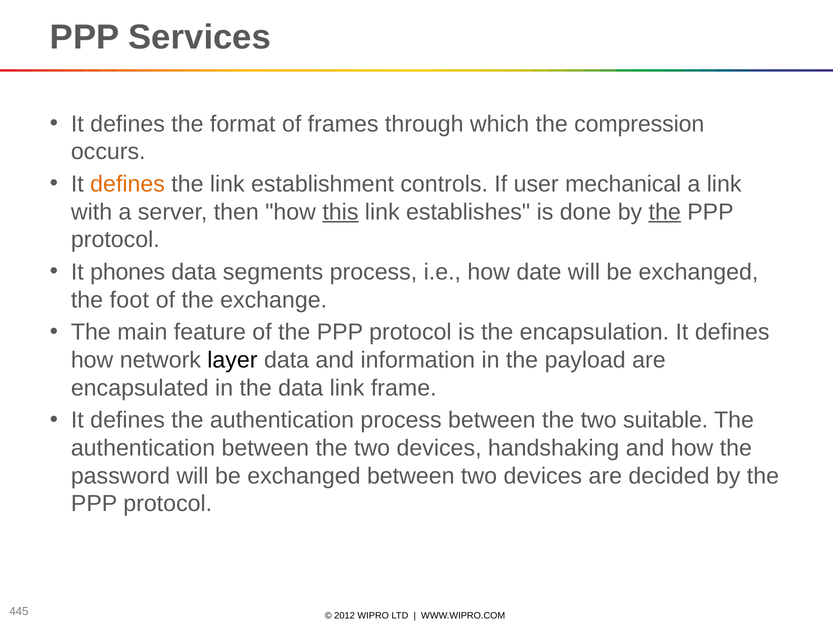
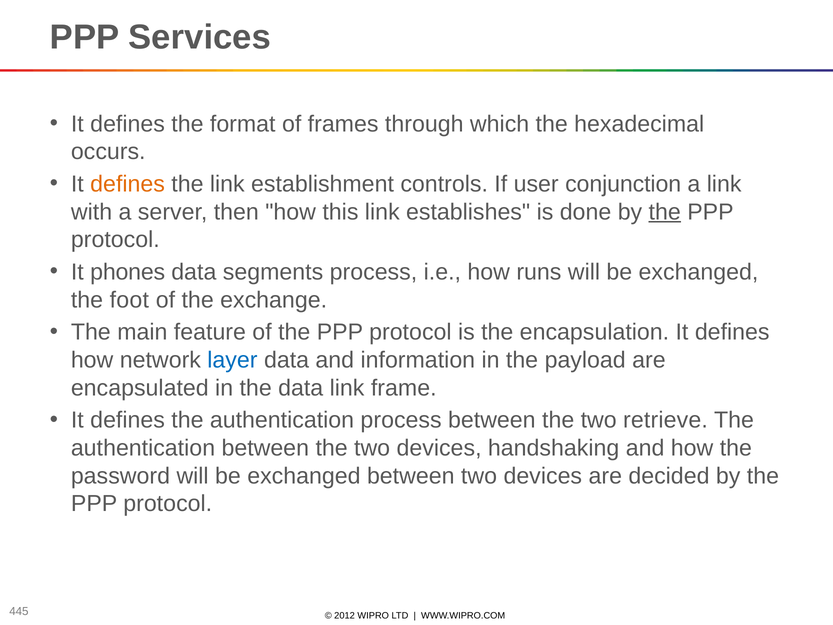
compression: compression -> hexadecimal (639, 124)
mechanical: mechanical -> conjunction (623, 184)
this underline: present -> none (340, 212)
date: date -> runs (539, 272)
layer colour: black -> blue (232, 360)
suitable: suitable -> retrieve (665, 420)
